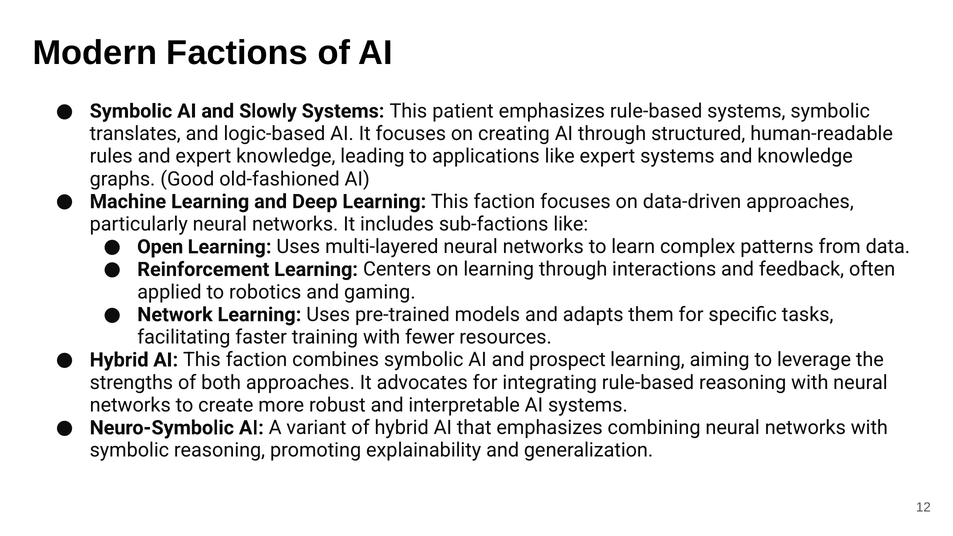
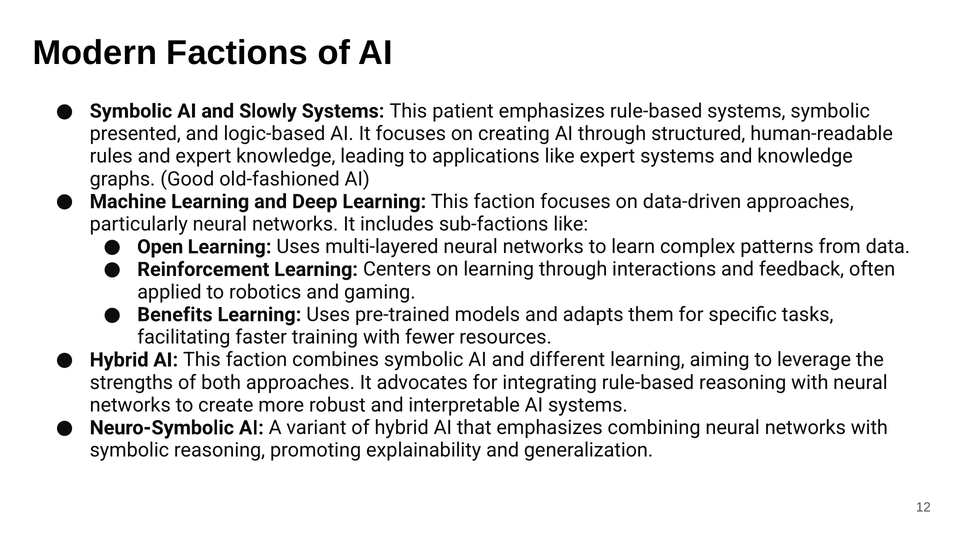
translates: translates -> presented (135, 134)
Network: Network -> Benefits (175, 315)
prospect: prospect -> different (567, 360)
